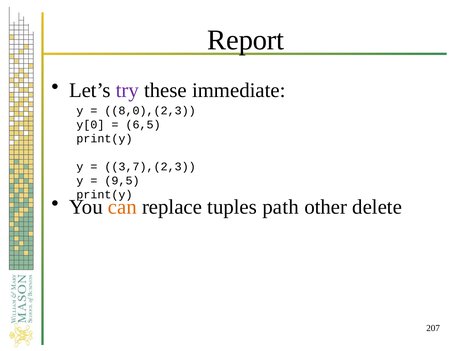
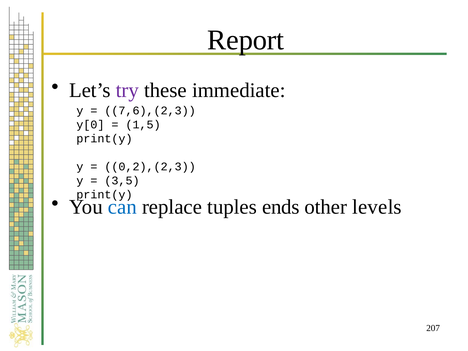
8,0),(2,3: 8,0),(2,3 -> 7,6),(2,3 (150, 111)
6,5: 6,5 -> 1,5 (143, 125)
3,7),(2,3: 3,7),(2,3 -> 0,2),(2,3 (150, 167)
9,5: 9,5 -> 3,5 (122, 181)
can colour: orange -> blue (122, 207)
path: path -> ends (281, 207)
delete: delete -> levels (377, 207)
